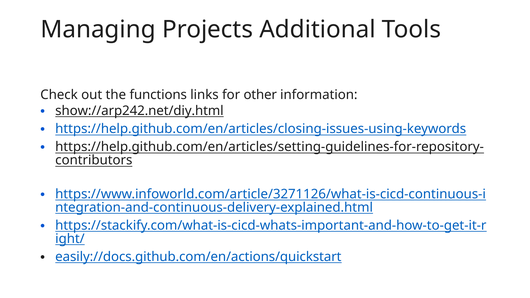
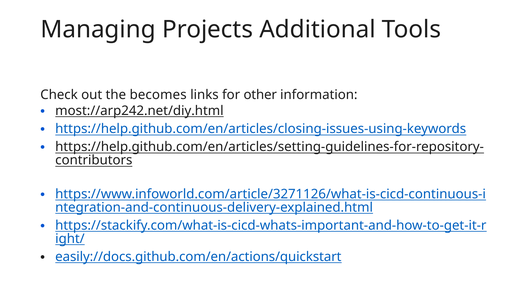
functions: functions -> becomes (158, 95)
show://arp242.net/diy.html: show://arp242.net/diy.html -> most://arp242.net/diy.html (139, 111)
